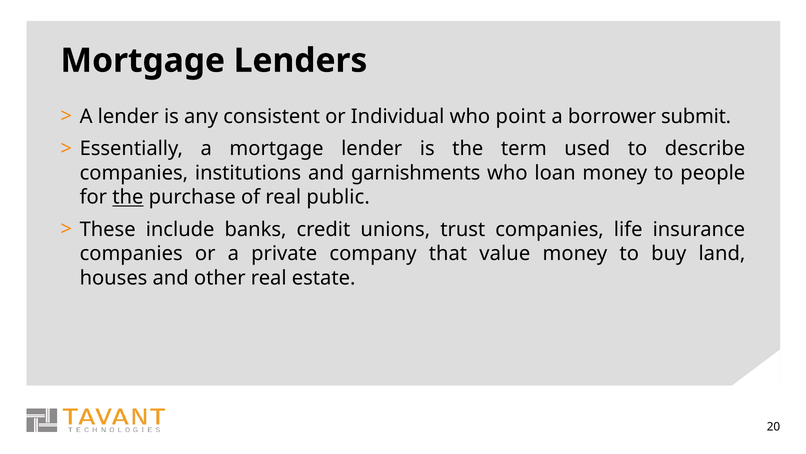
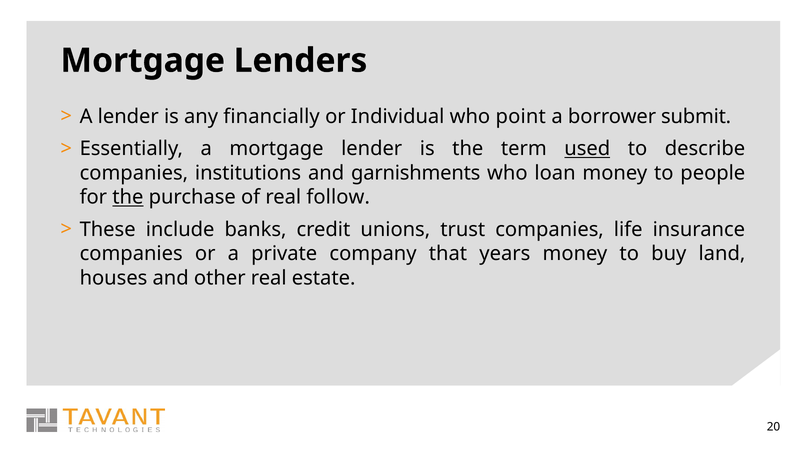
consistent: consistent -> financially (272, 116)
used underline: none -> present (587, 149)
public: public -> follow (338, 197)
value: value -> years (505, 253)
